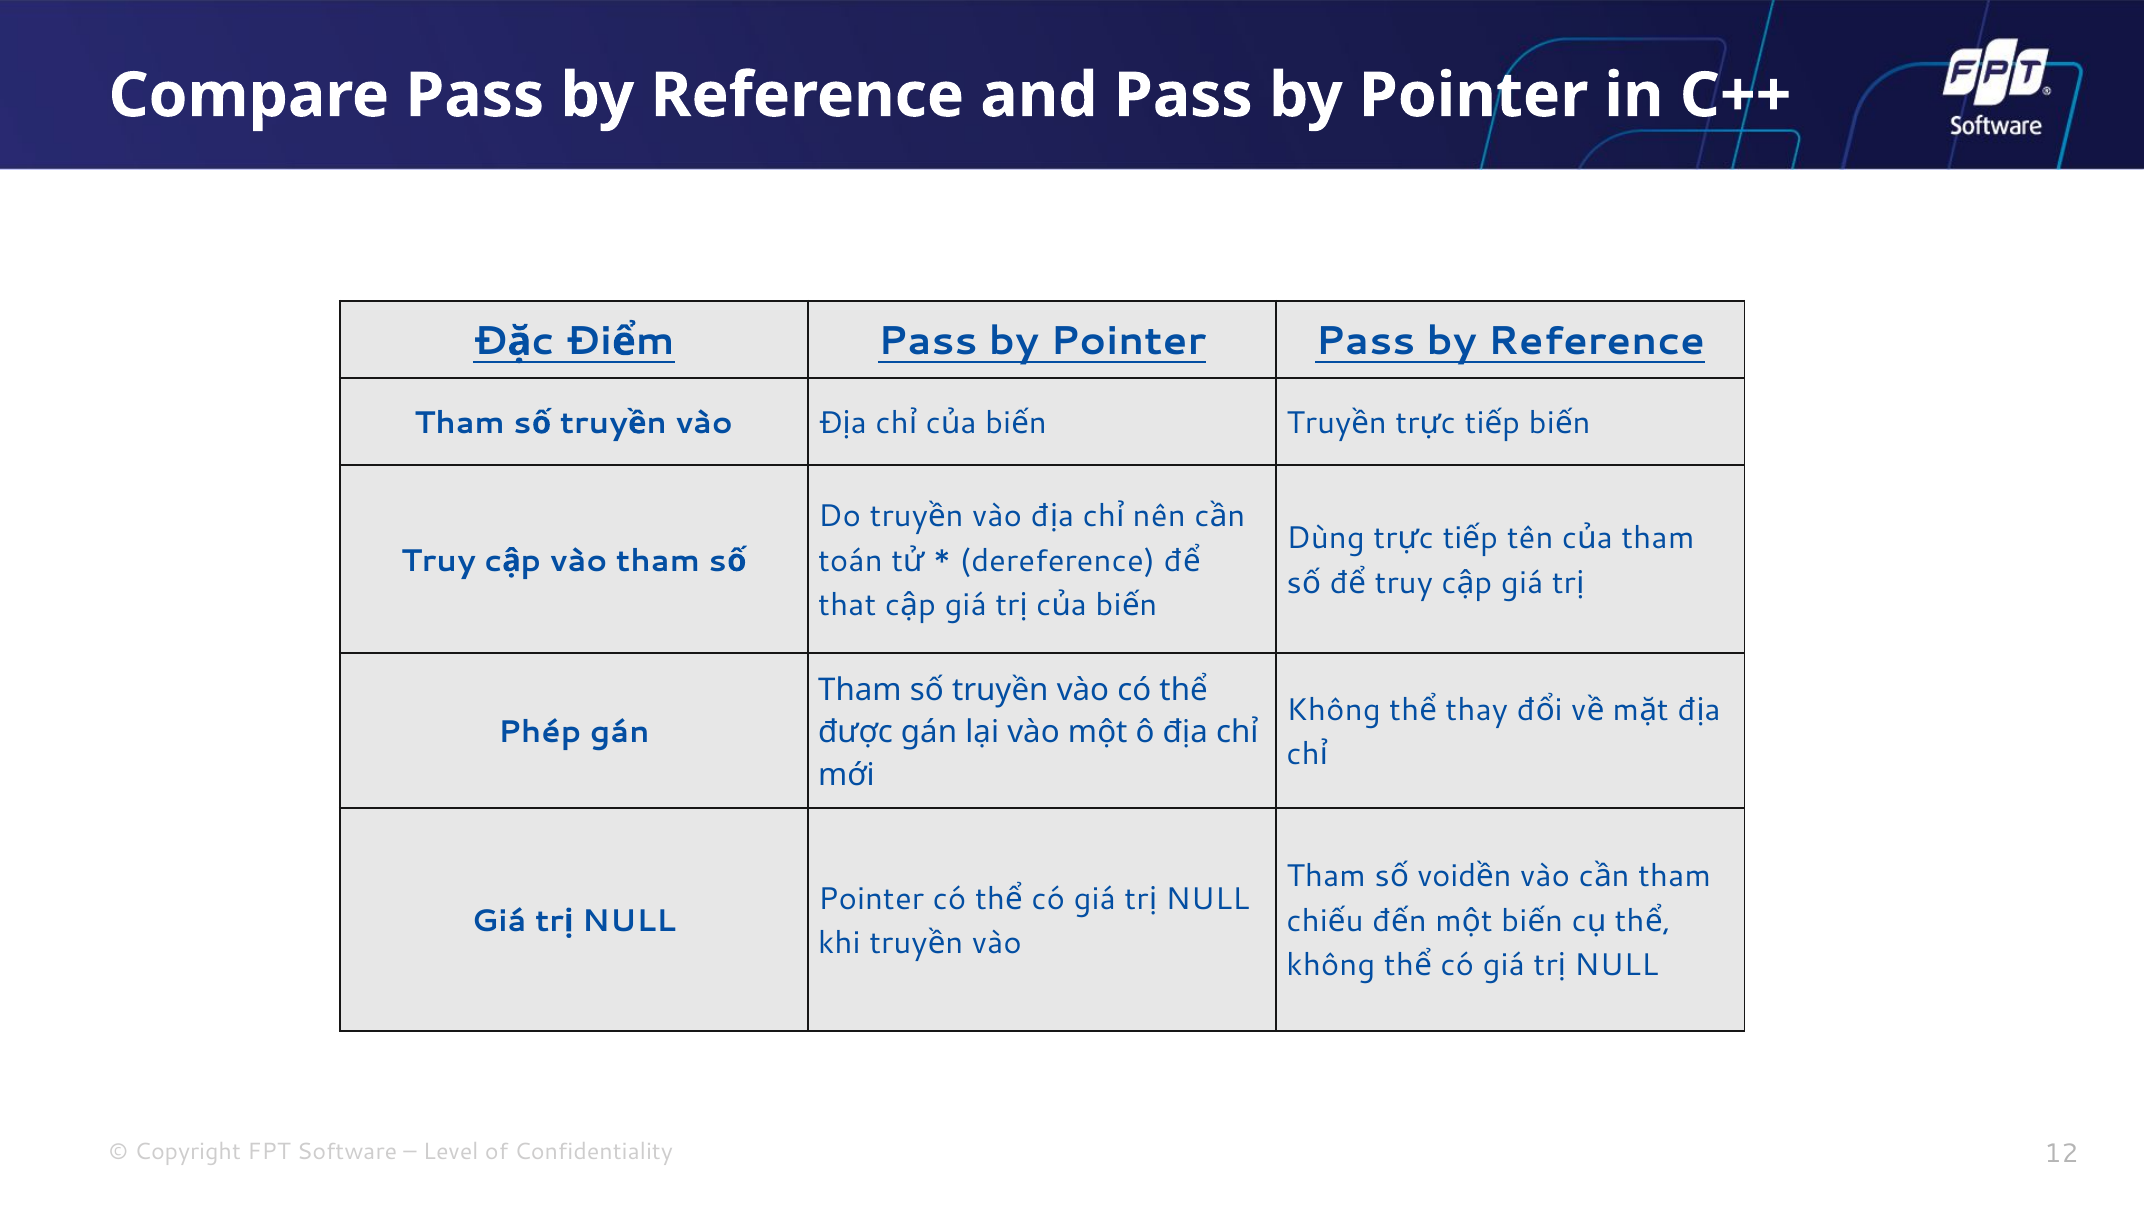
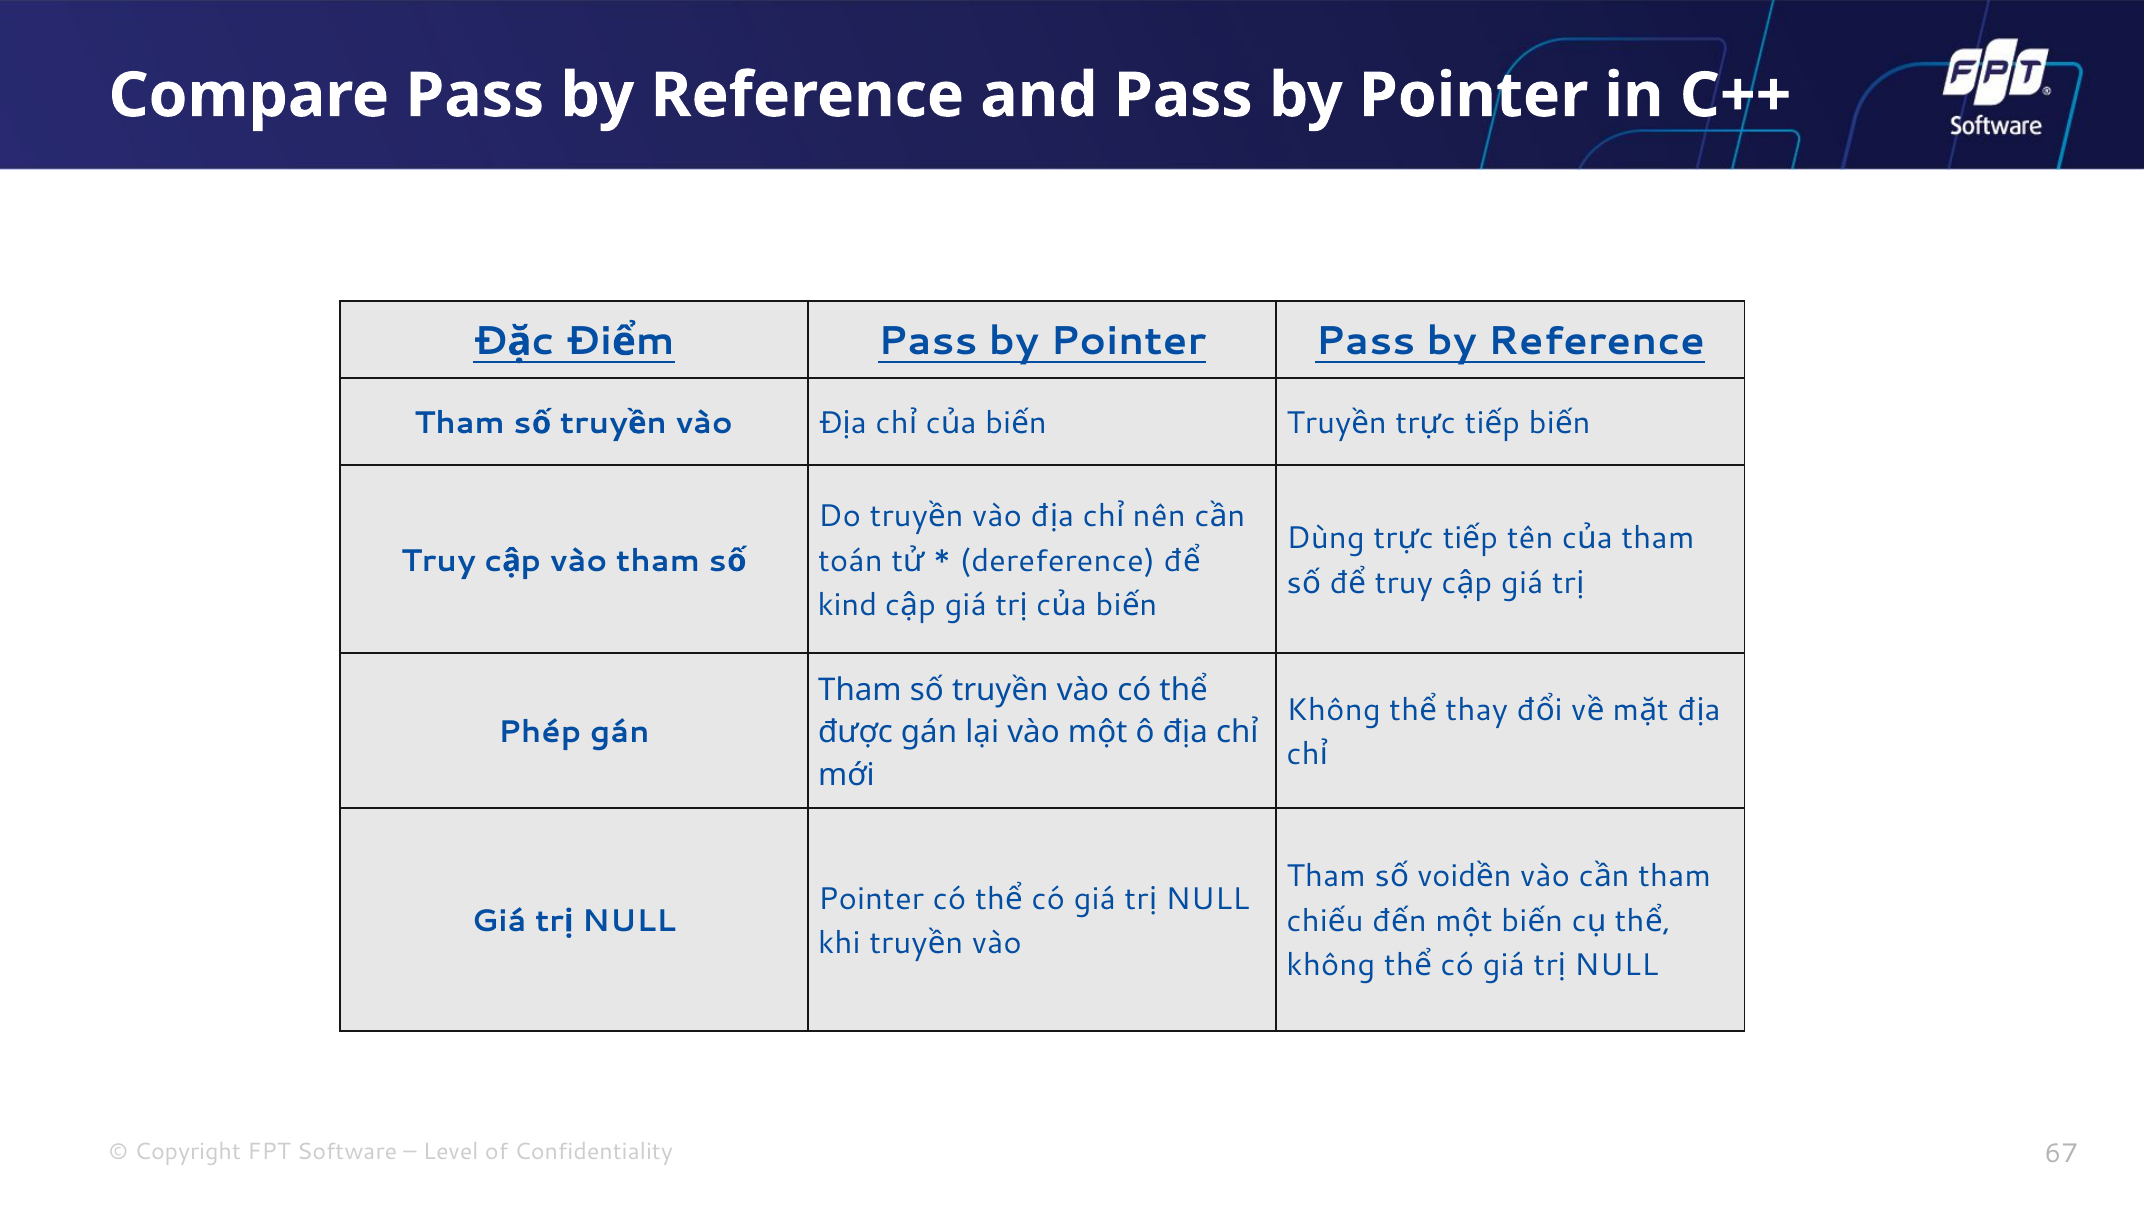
that: that -> kind (847, 605)
12: 12 -> 67 (2061, 1154)
